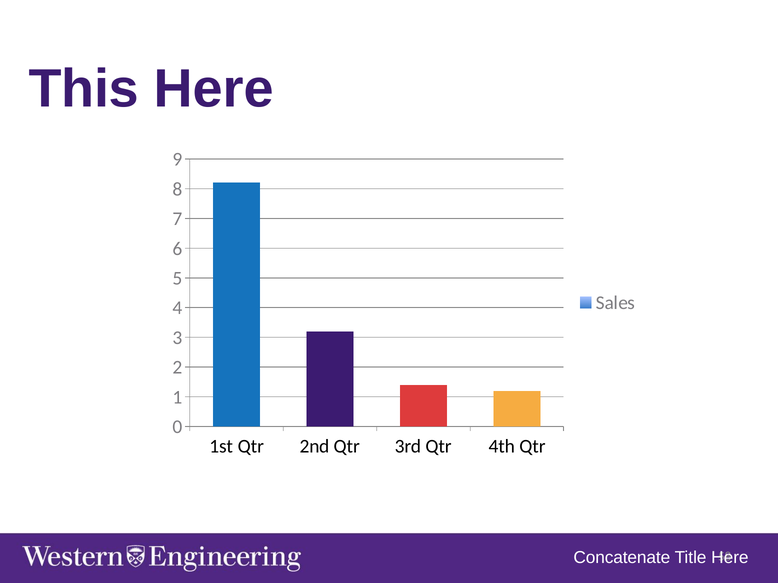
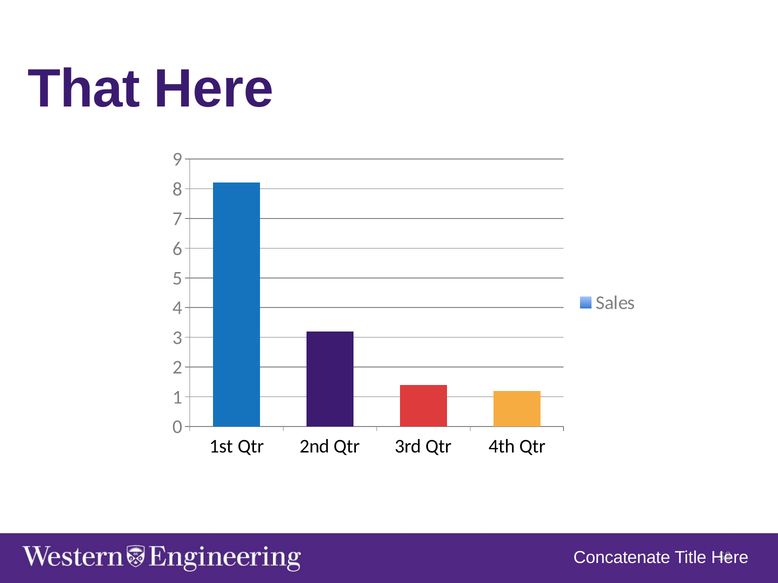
This: This -> That (84, 89)
